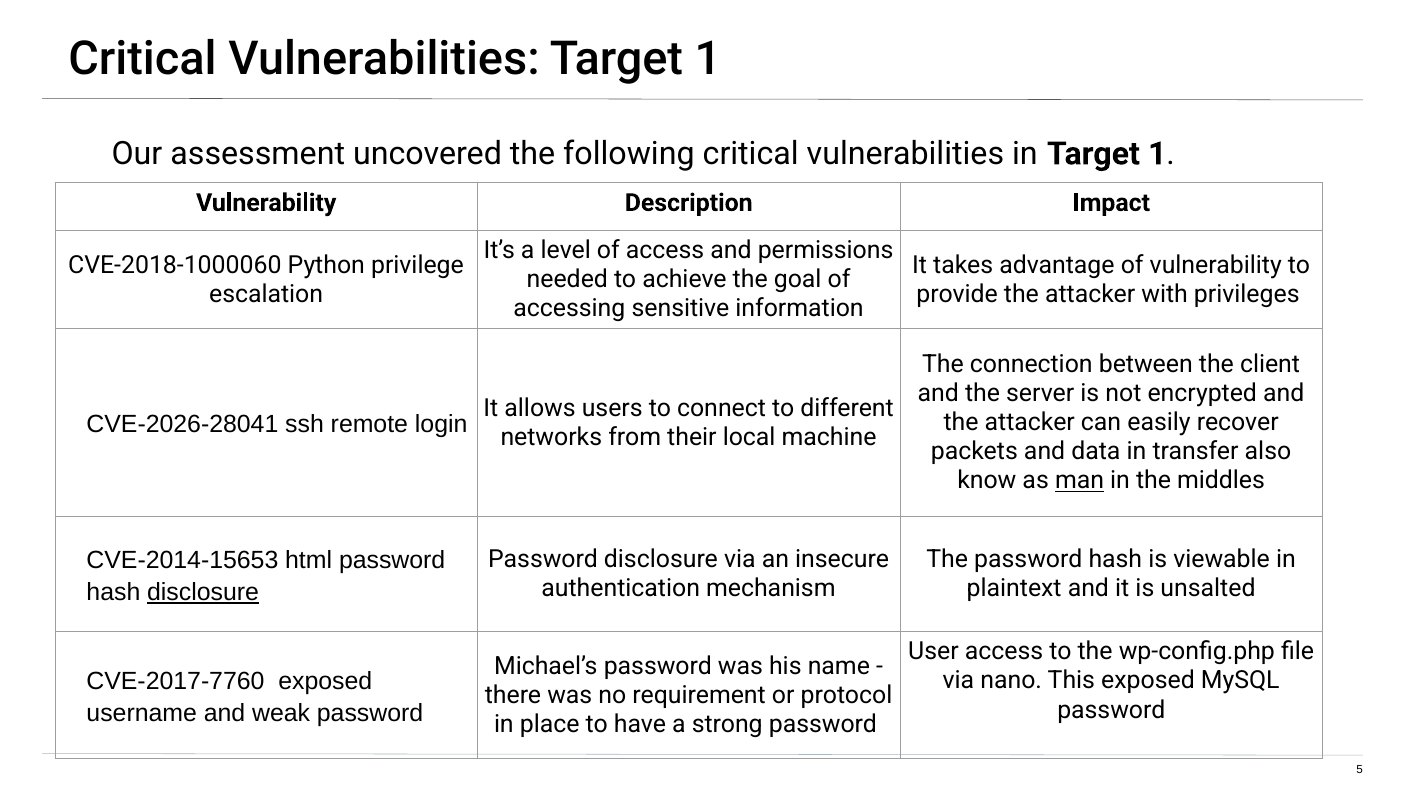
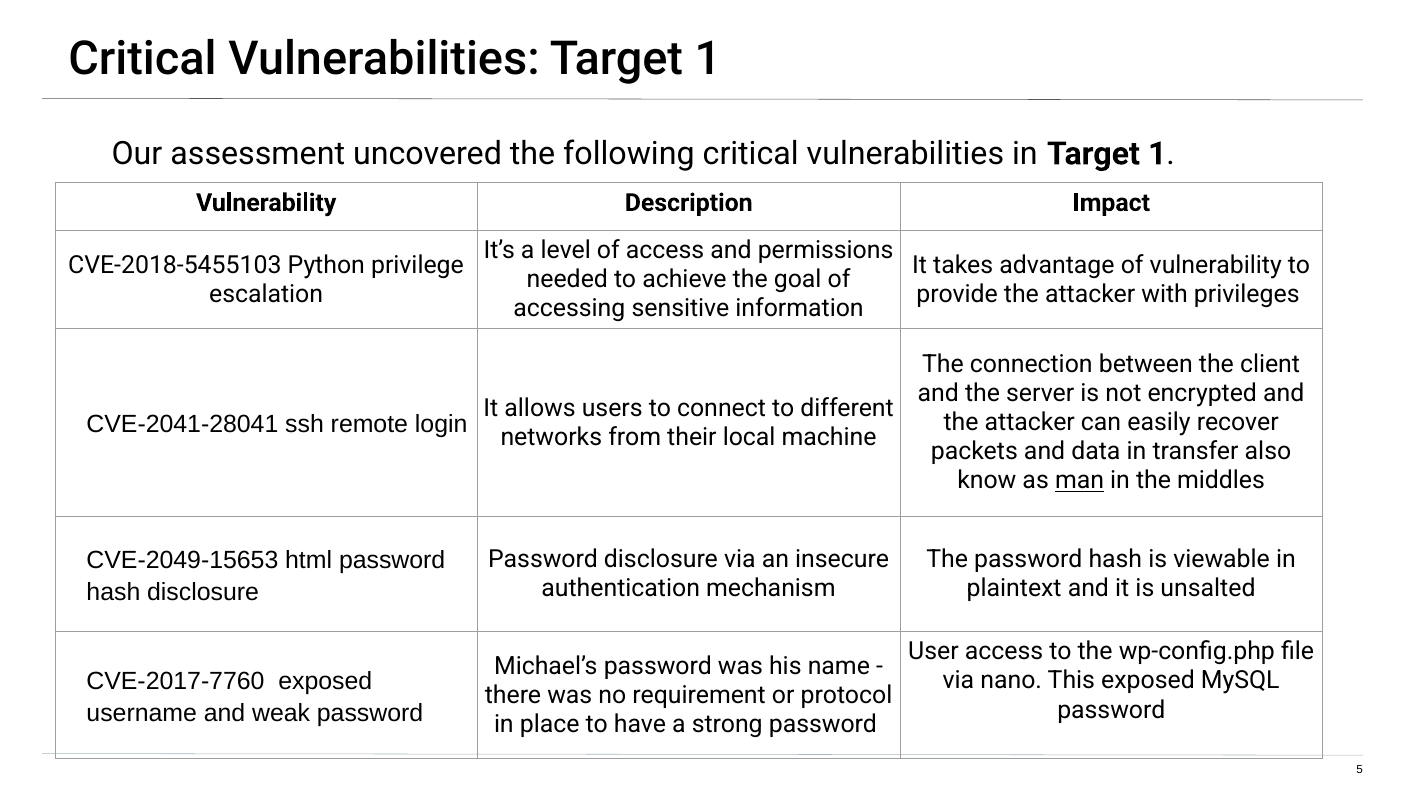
CVE-2018-1000060: CVE-2018-1000060 -> CVE-2018-5455103 (175, 265)
CVE-2026-28041: CVE-2026-28041 -> CVE-2041-28041 (182, 425)
CVE-2014-15653: CVE-2014-15653 -> CVE-2049-15653 (182, 561)
disclosure underline: present -> none (203, 593)
